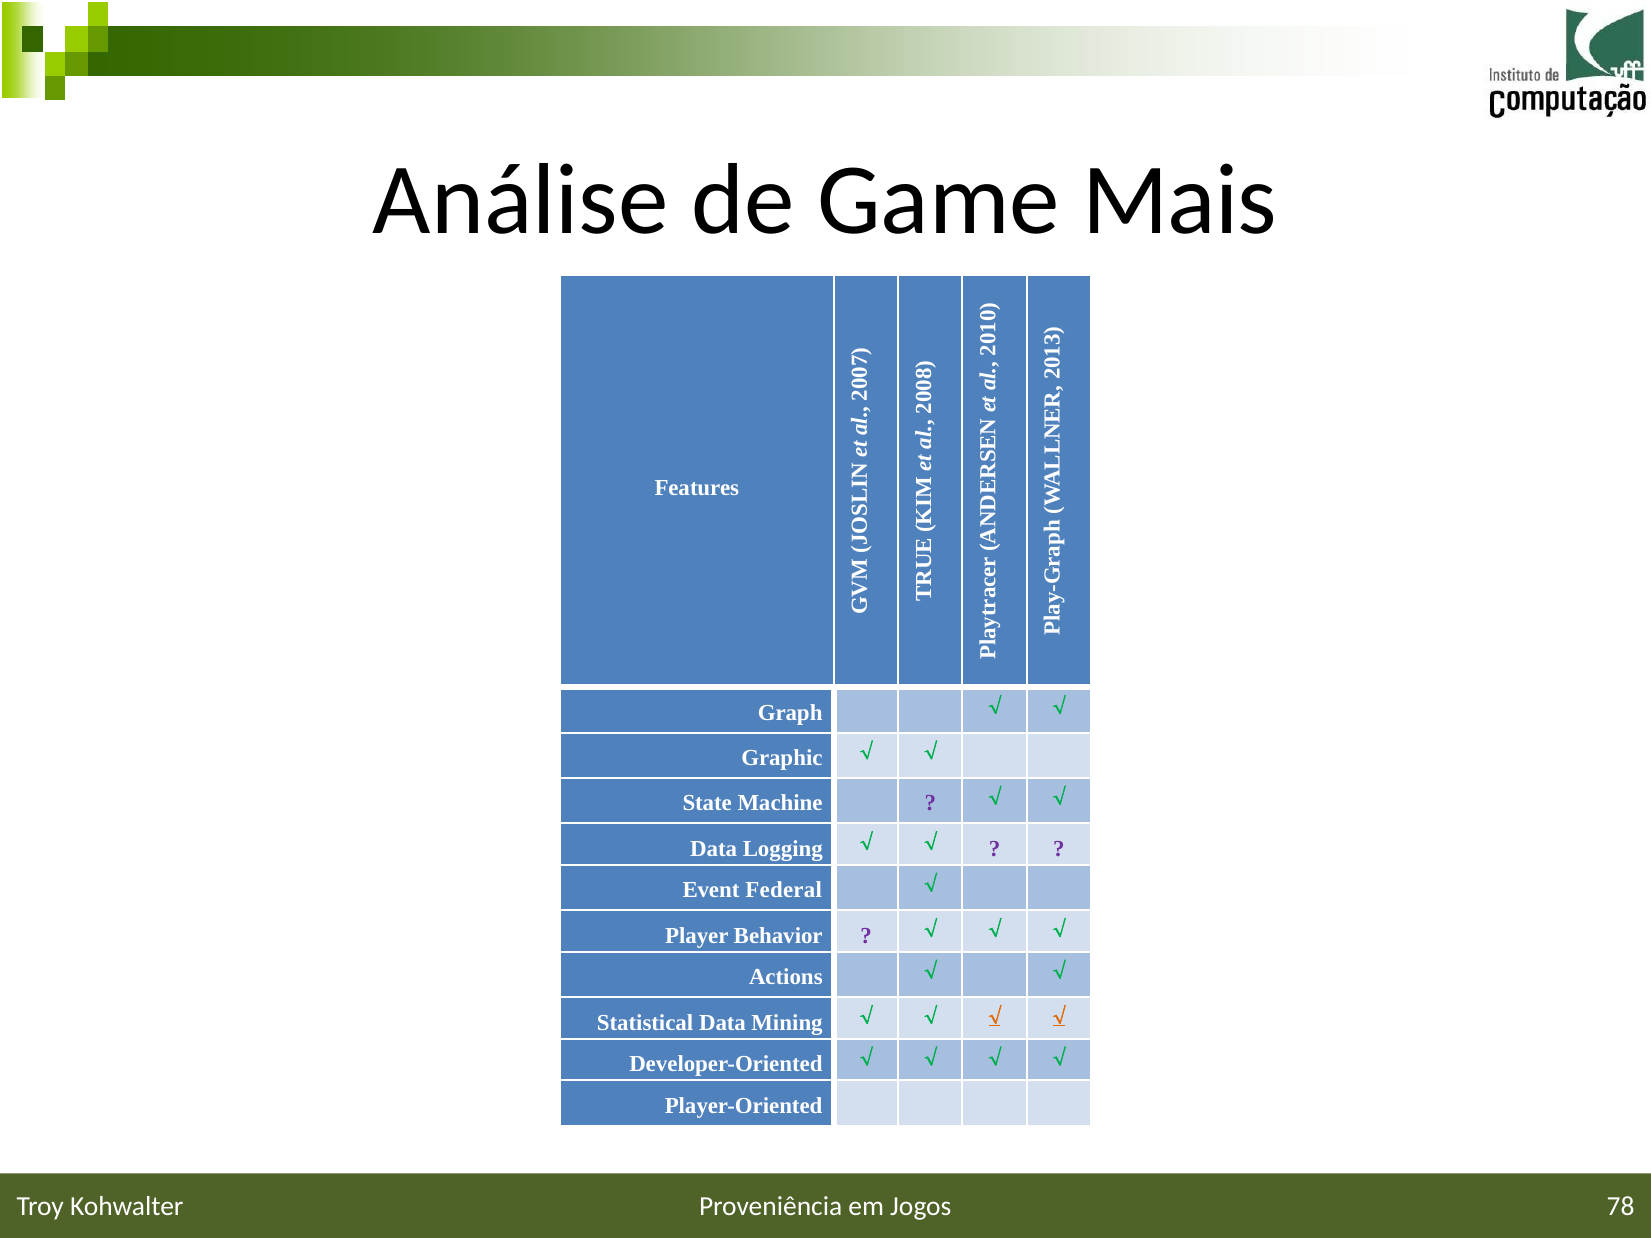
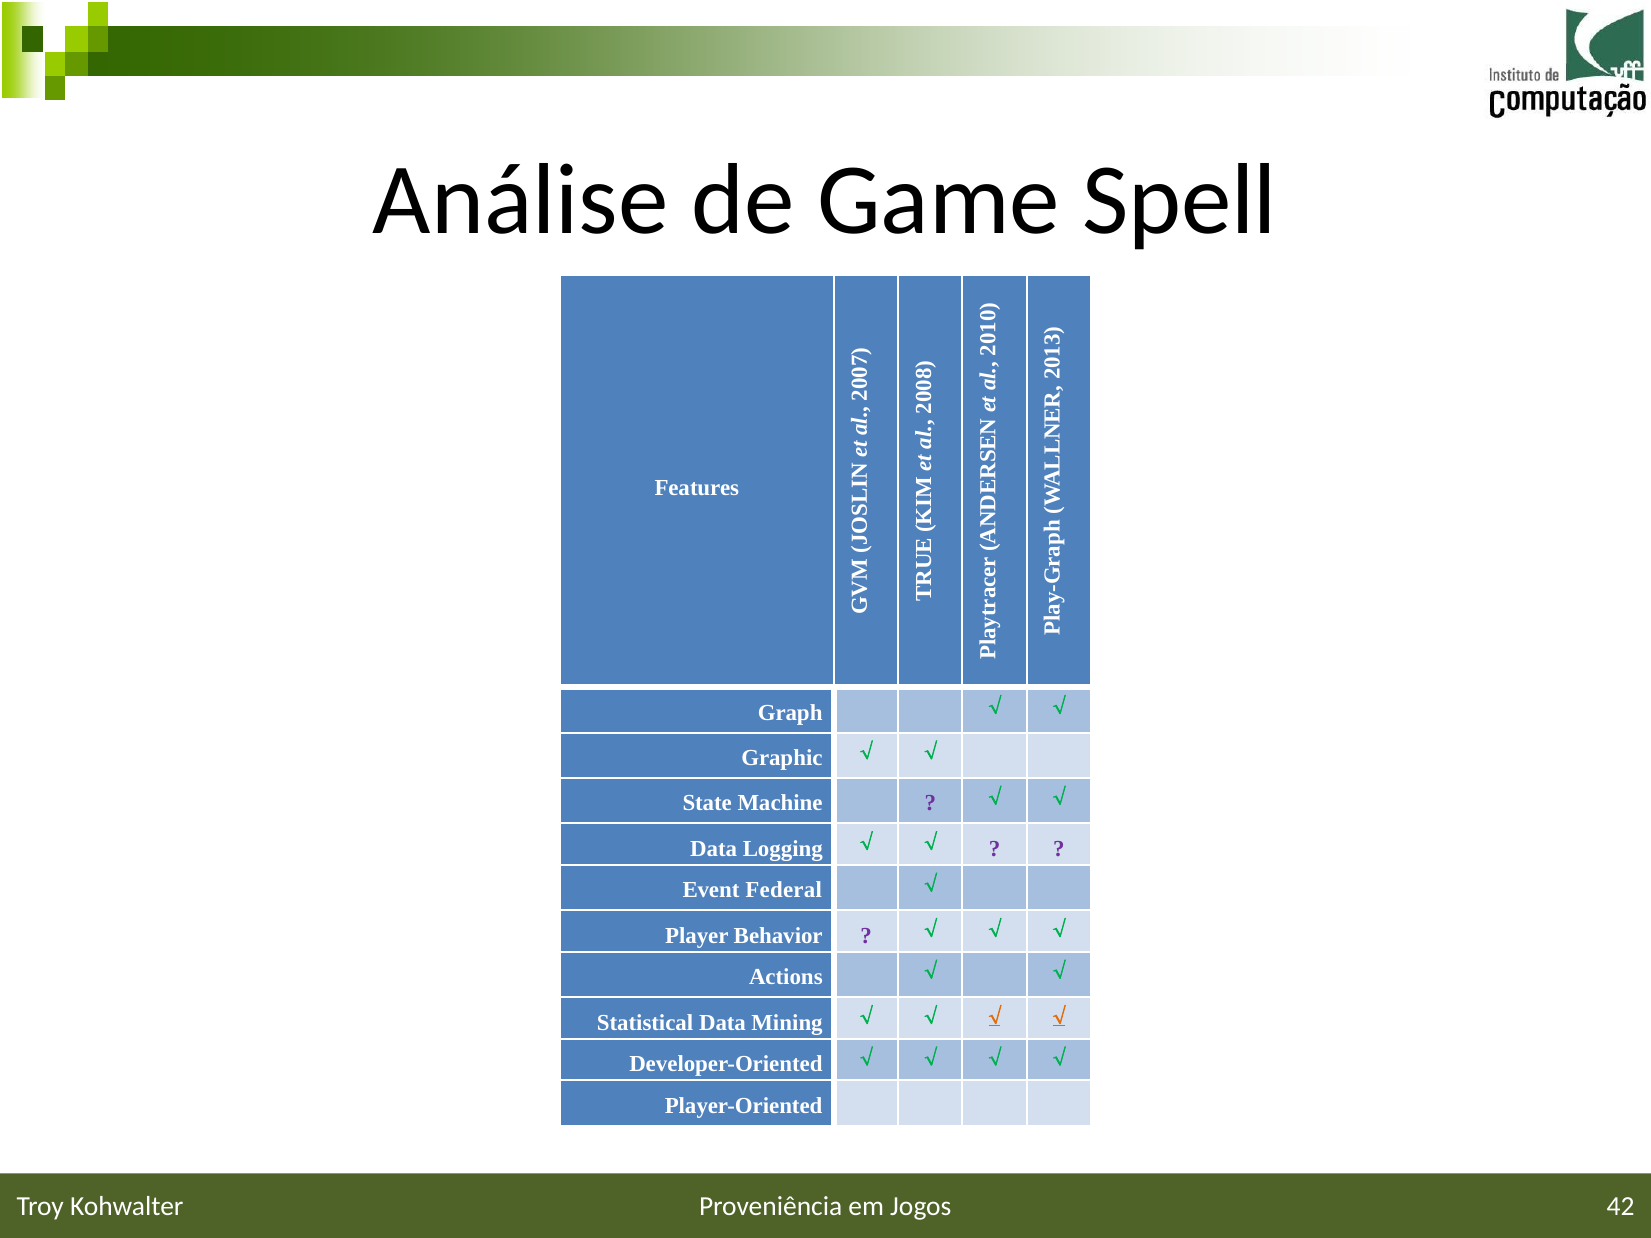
Mais: Mais -> Spell (1180, 201)
78: 78 -> 42 (1621, 1207)
